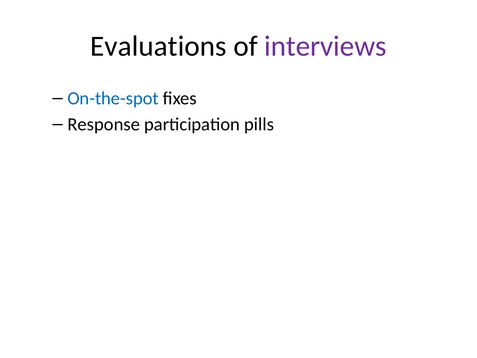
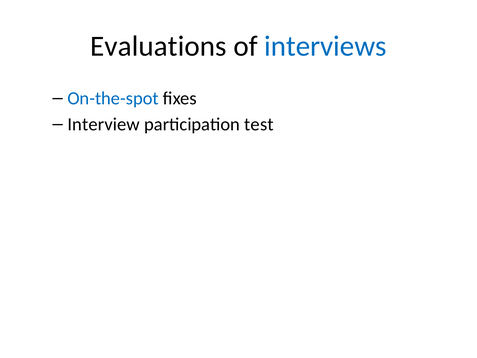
interviews colour: purple -> blue (325, 46)
Response: Response -> Interview (104, 124)
pills: pills -> test (259, 124)
